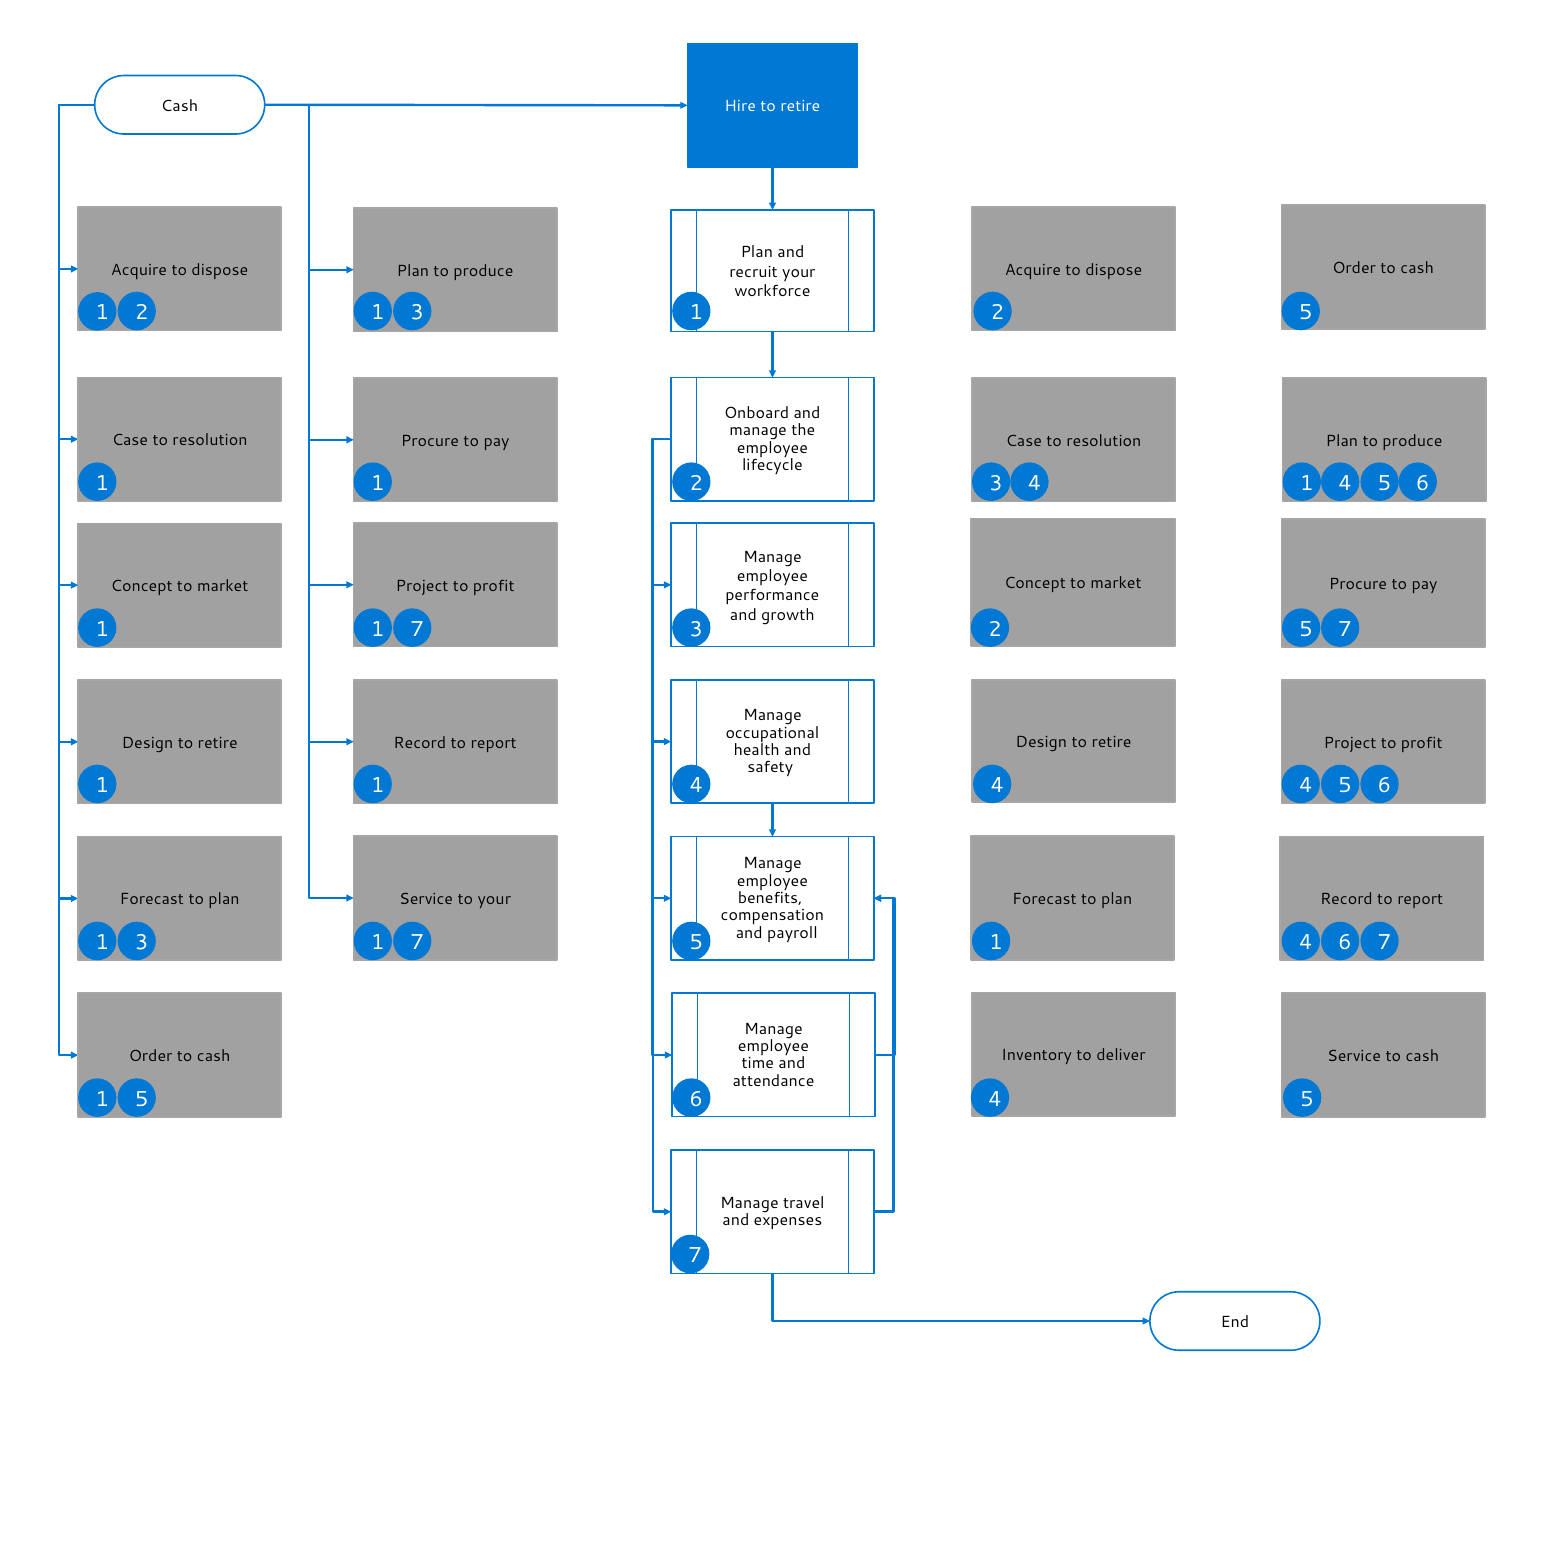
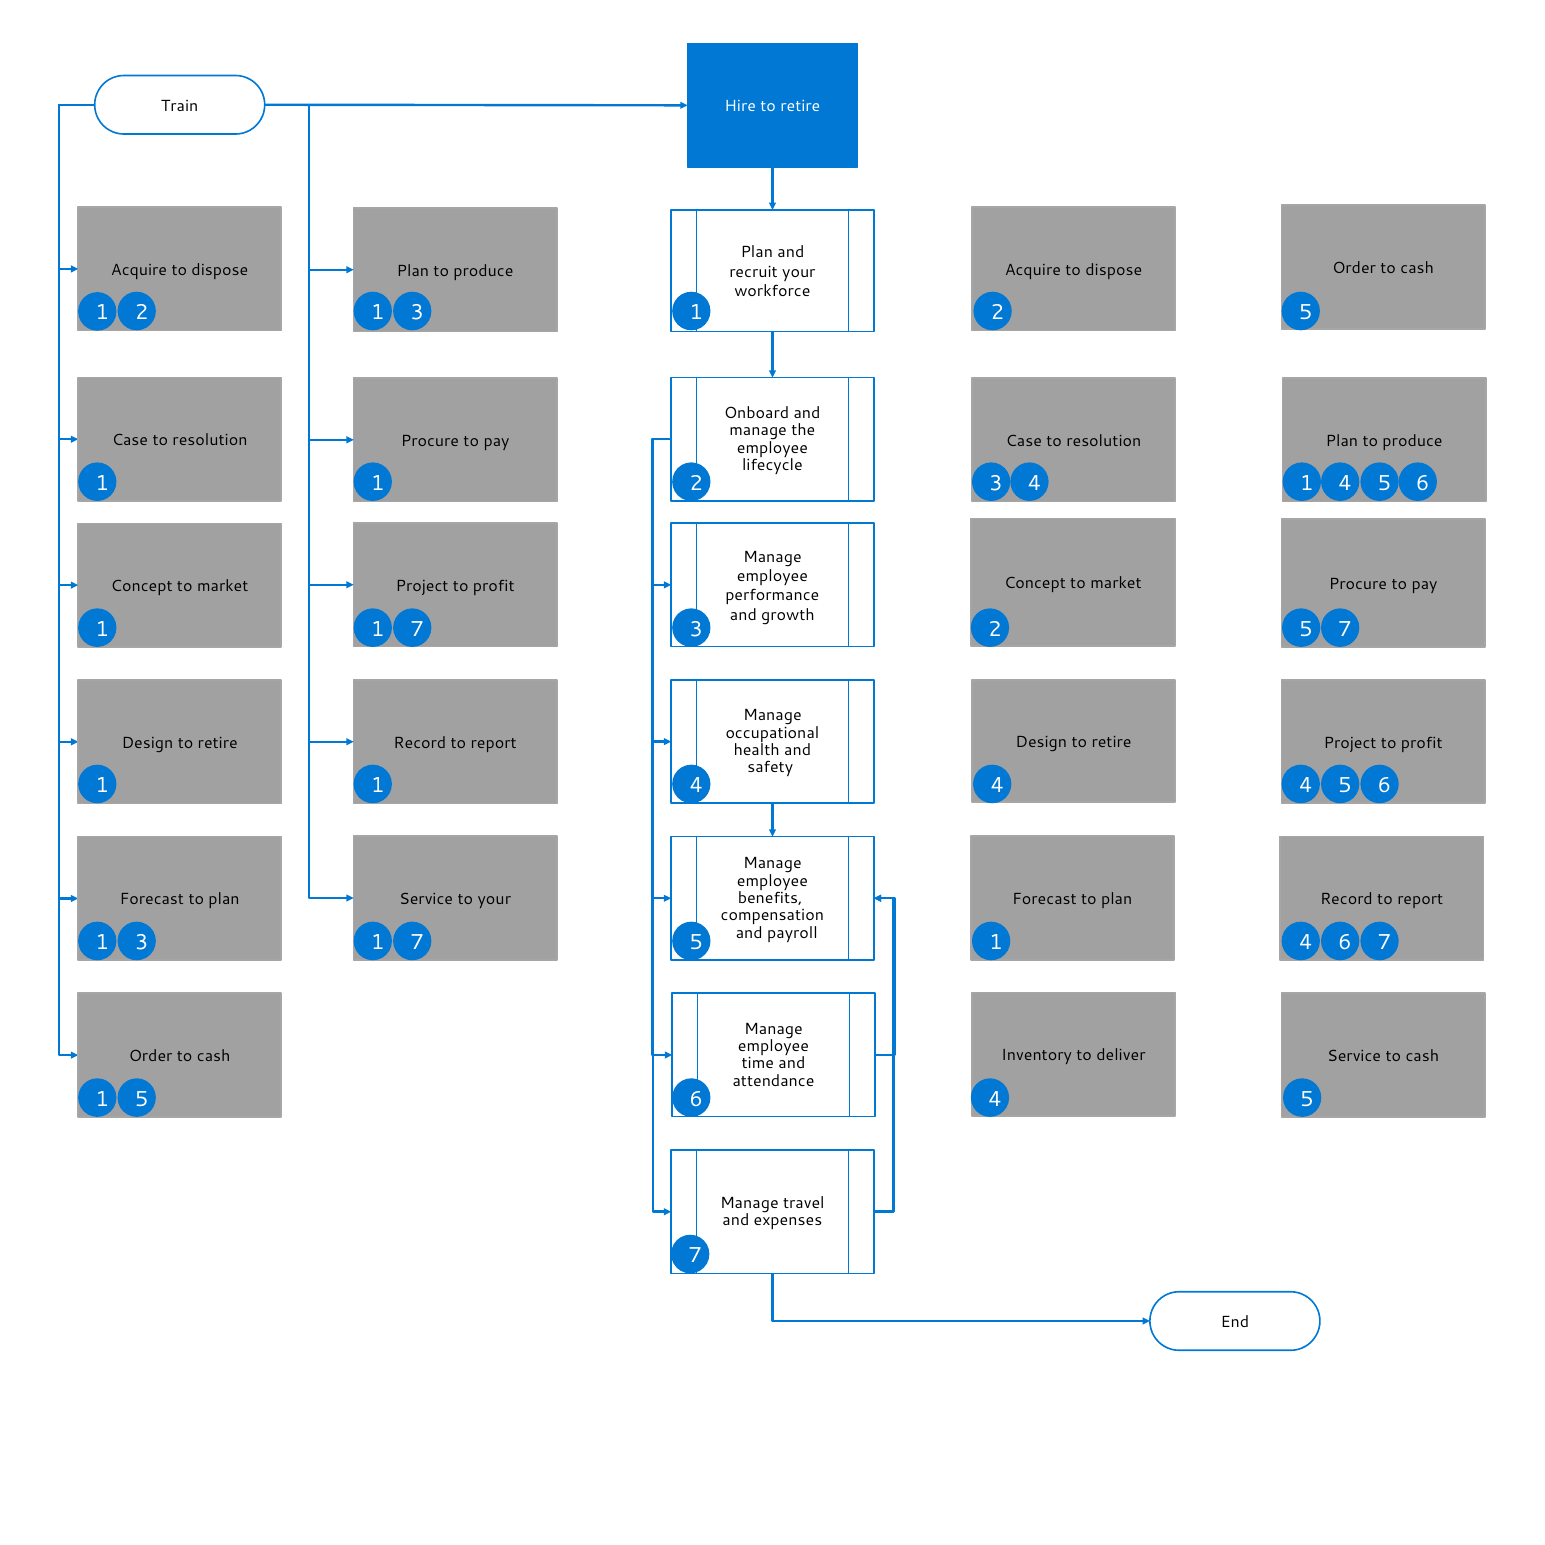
Cash: Cash -> Train (180, 106)
